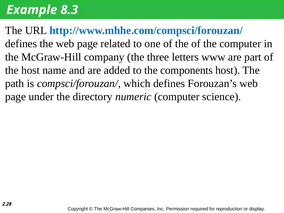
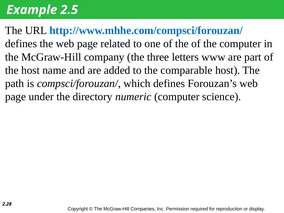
8.3: 8.3 -> 2.5 (69, 10)
components: components -> comparable (186, 70)
